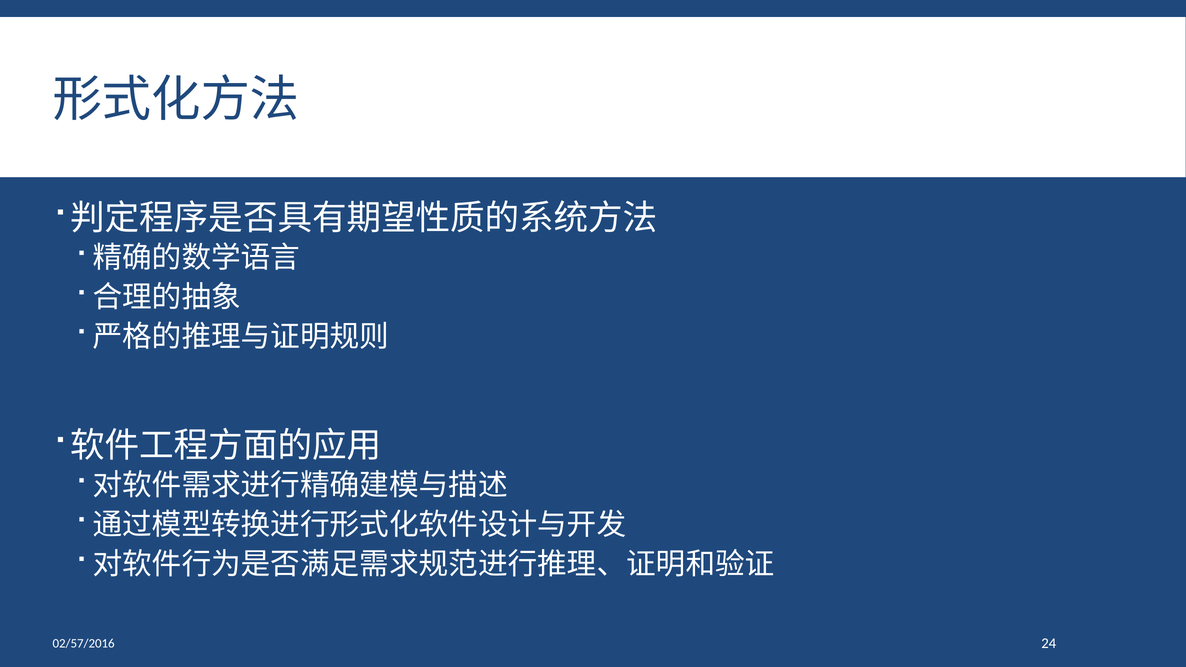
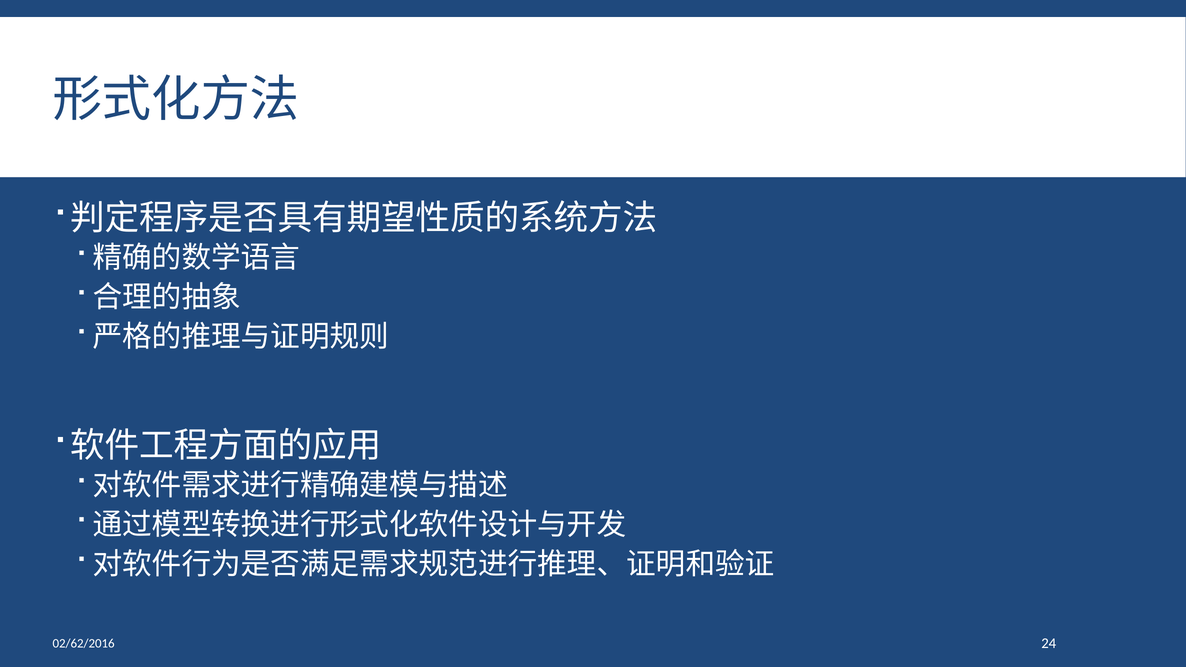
02/57/2016: 02/57/2016 -> 02/62/2016 (84, 643)
